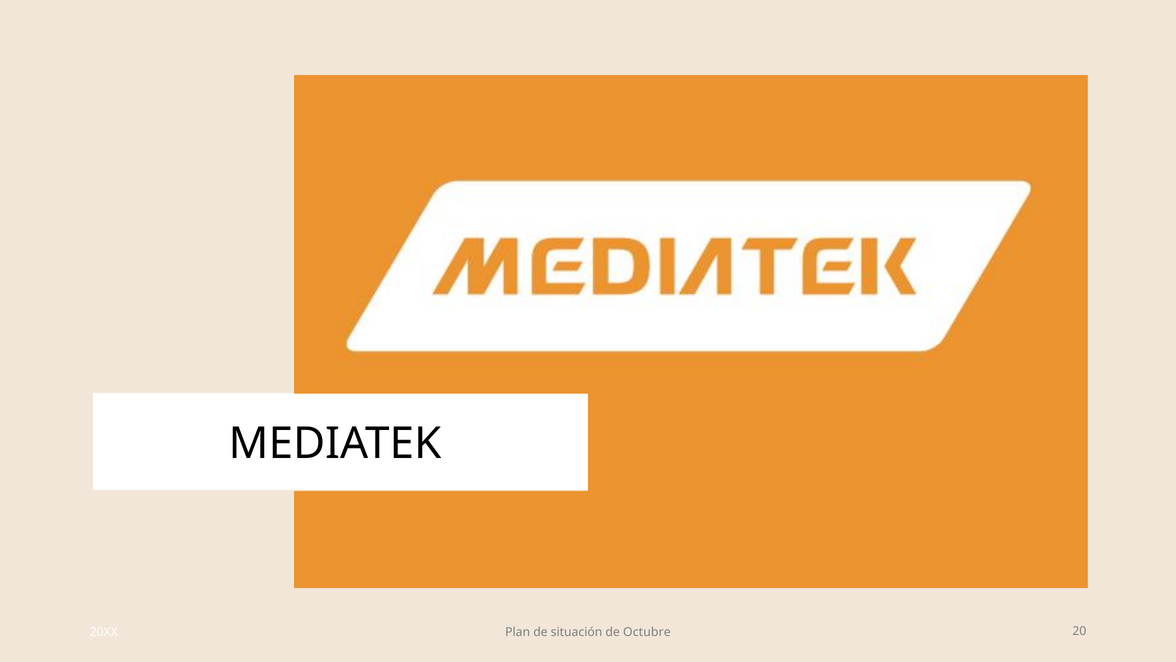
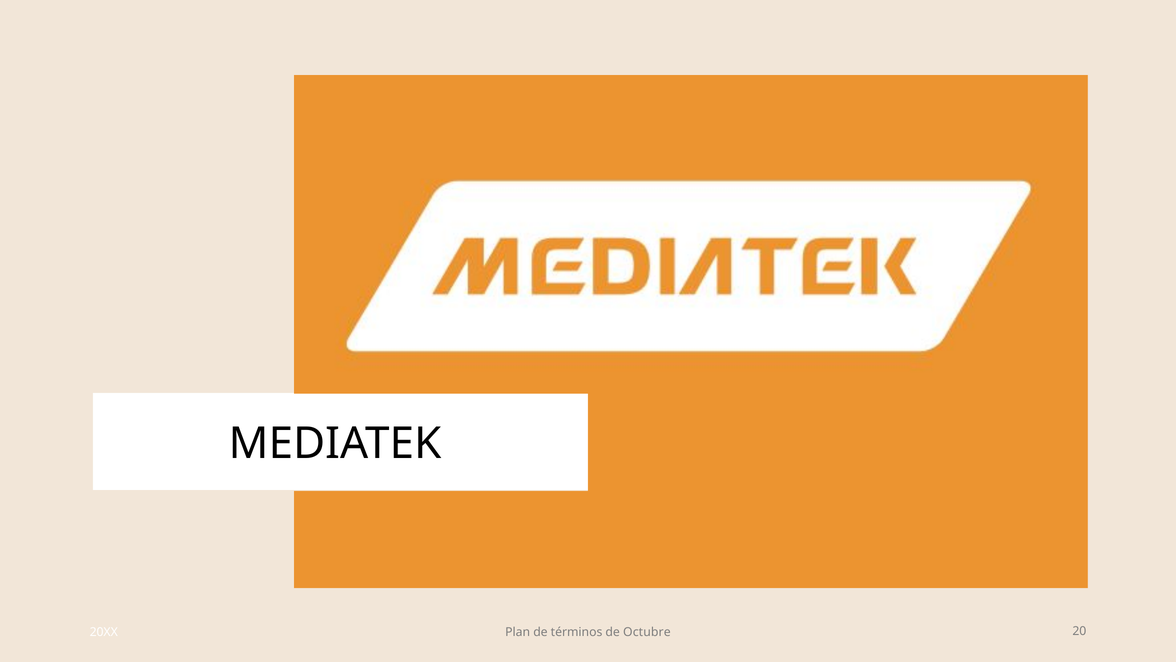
situación: situación -> términos (577, 632)
